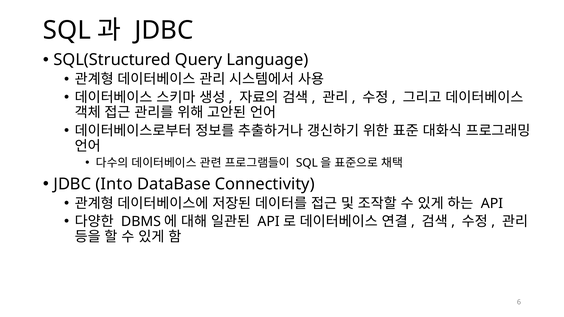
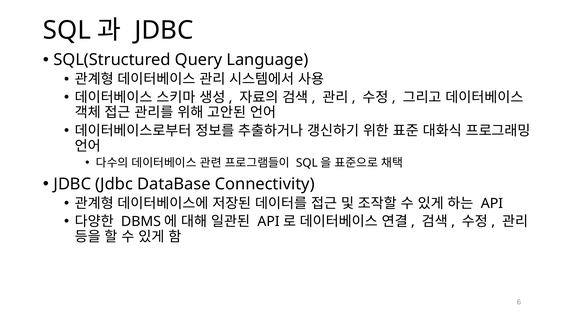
JDBC Into: Into -> Jdbc (114, 184)
